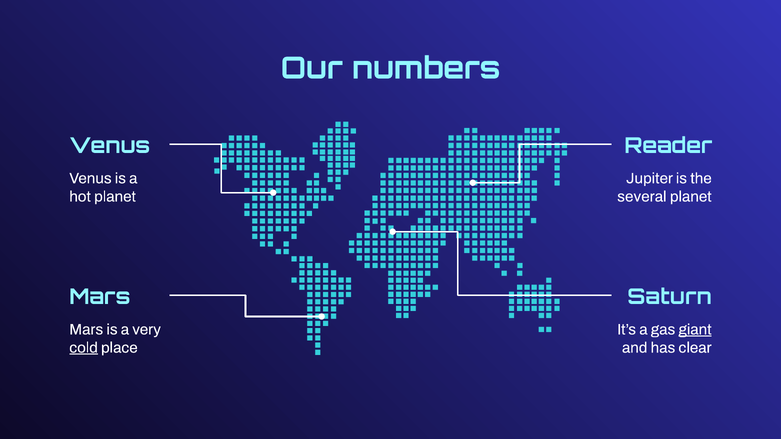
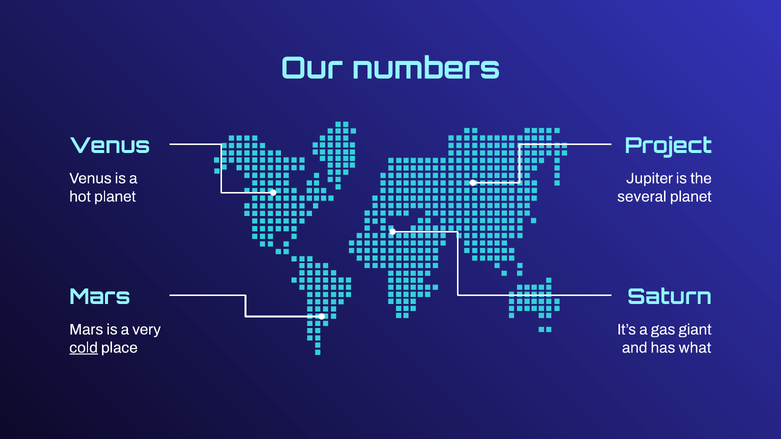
Reader: Reader -> Project (668, 146)
giant underline: present -> none (695, 330)
clear: clear -> what (695, 348)
